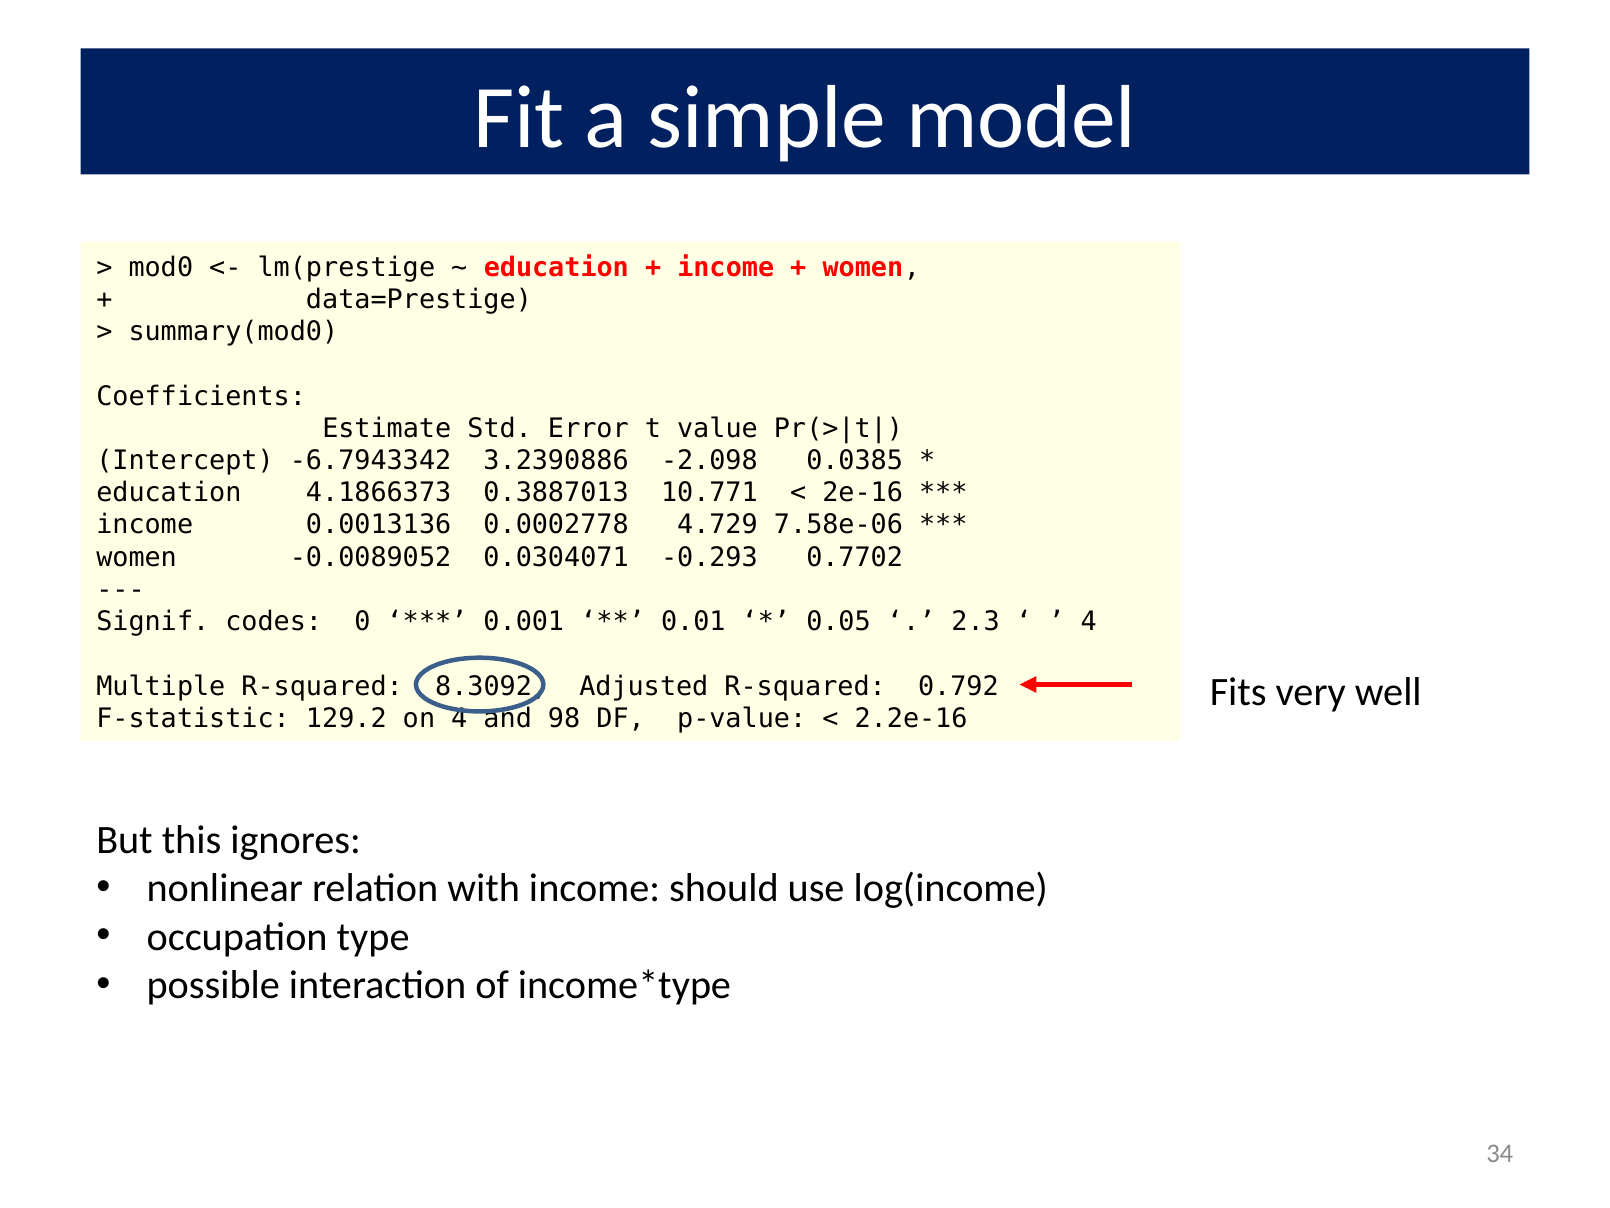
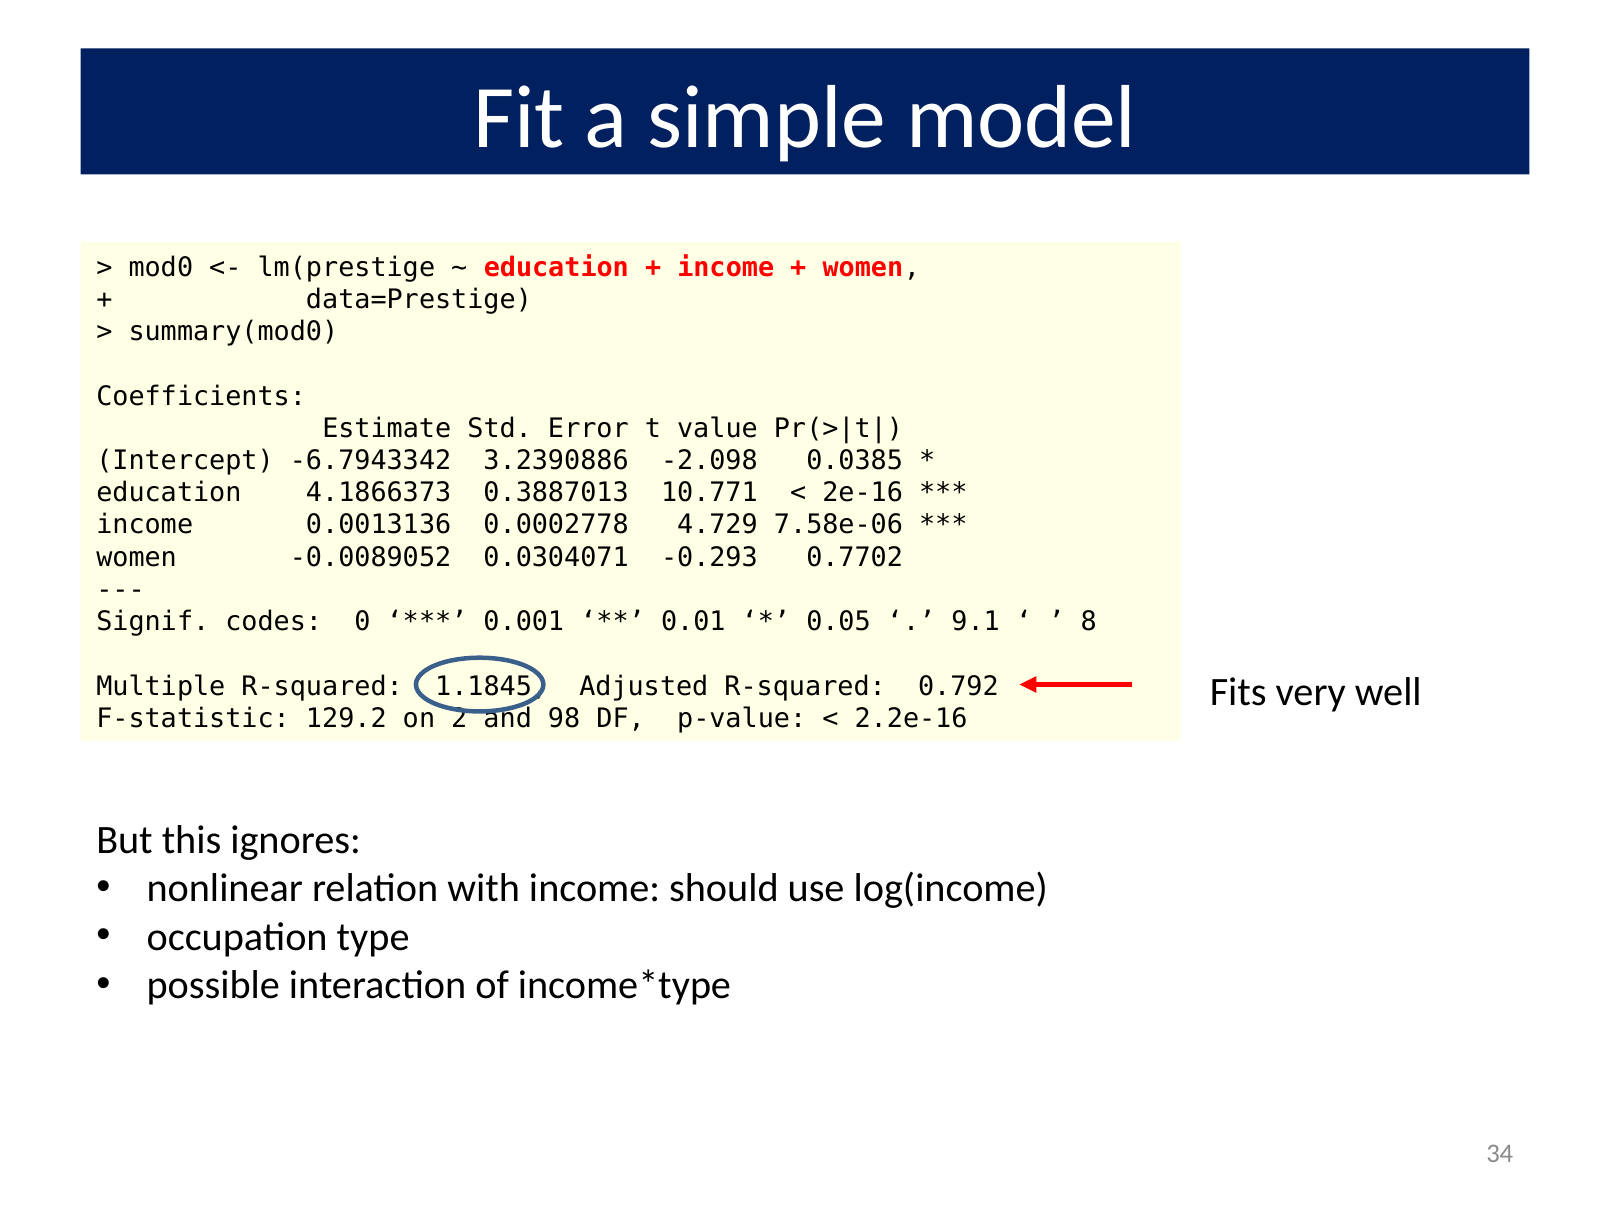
2.3: 2.3 -> 9.1 (976, 622)
4: 4 -> 8 (1089, 622)
8.3092: 8.3092 -> 1.1845 (492, 686)
on 4: 4 -> 2 (459, 718)
